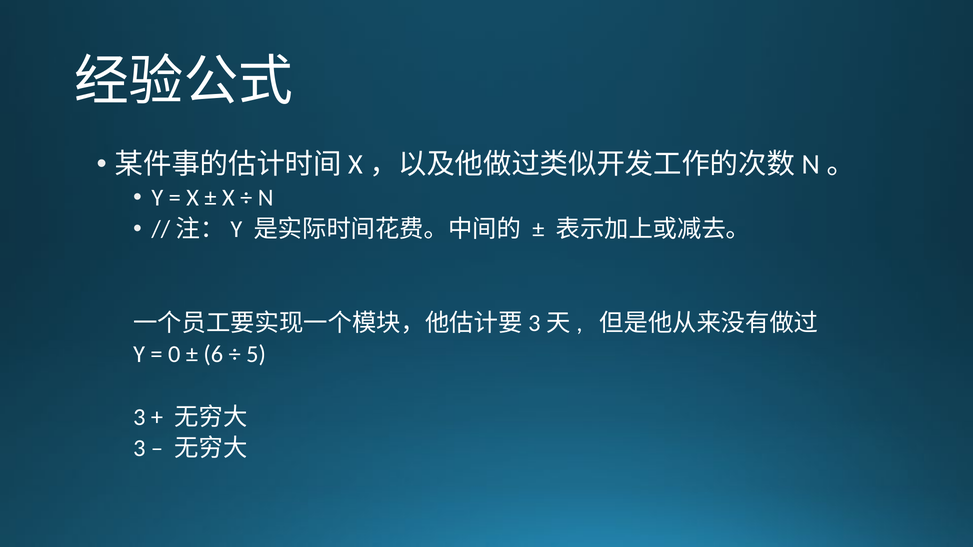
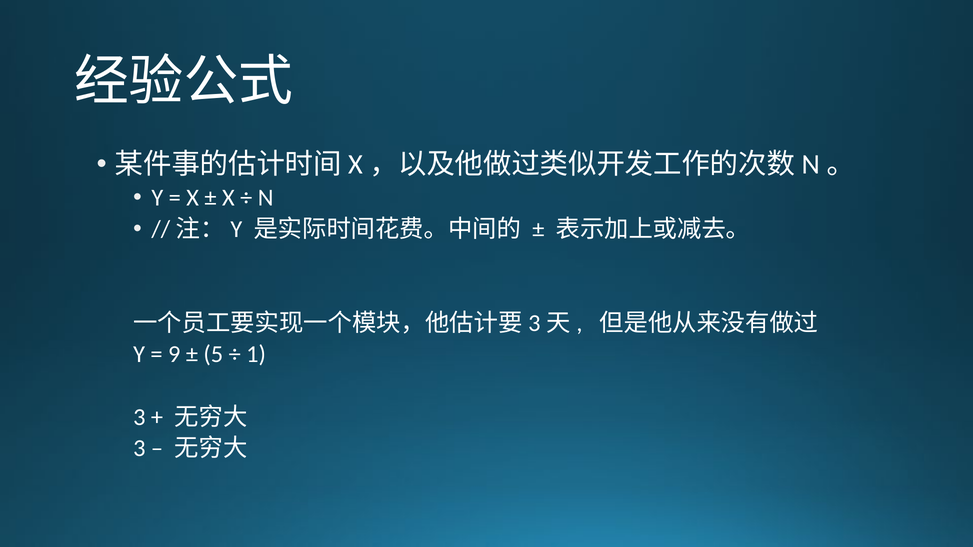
0: 0 -> 9 (174, 355)
6: 6 -> 5 (213, 355)
5: 5 -> 1 (256, 355)
